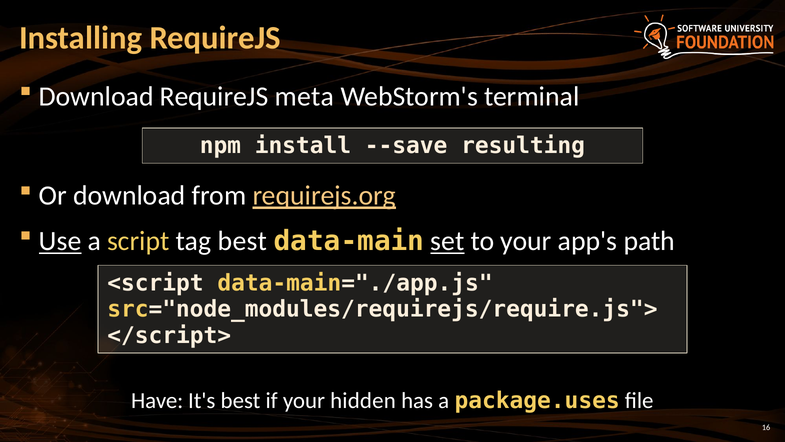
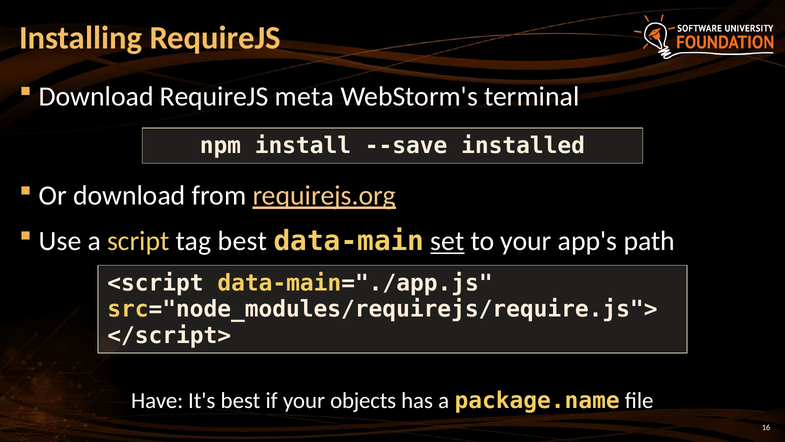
resulting: resulting -> installed (523, 146)
Use underline: present -> none (60, 241)
hidden: hidden -> objects (363, 401)
package.uses: package.uses -> package.name (537, 401)
